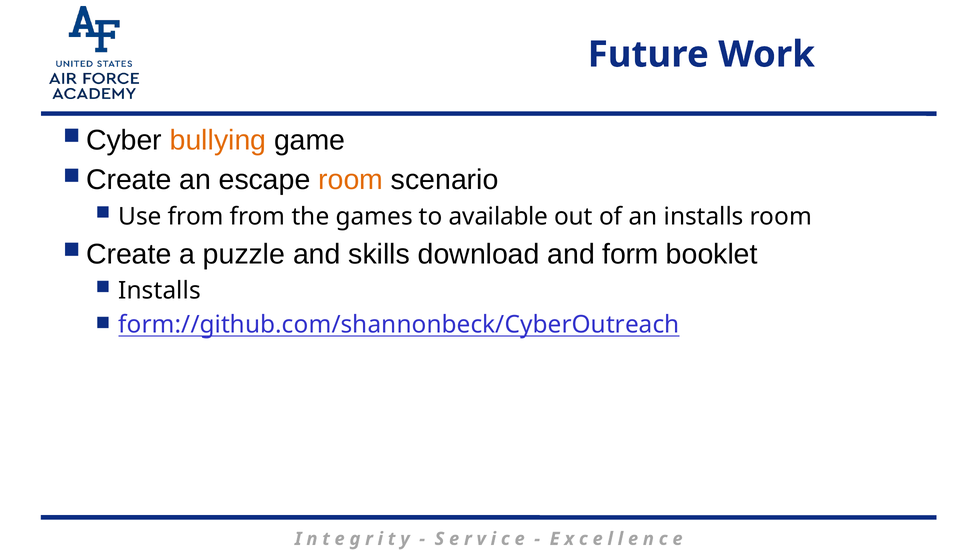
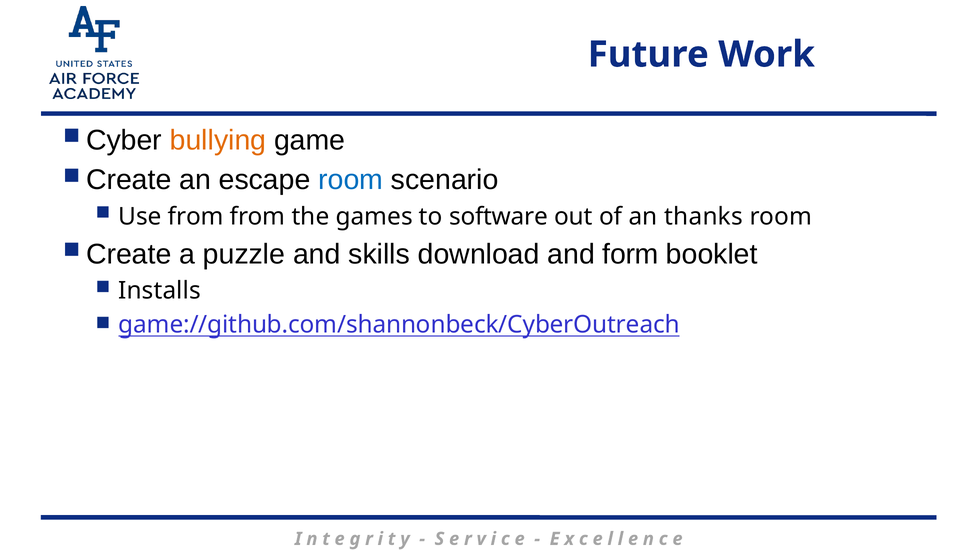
room colour: orange -> blue (351, 180)
available: available -> software (499, 216)
an installs: installs -> thanks (704, 216)
form://github.com/shannonbeck/CyberOutreach: form://github.com/shannonbeck/CyberOutreach -> game://github.com/shannonbeck/CyberOutreach (399, 325)
